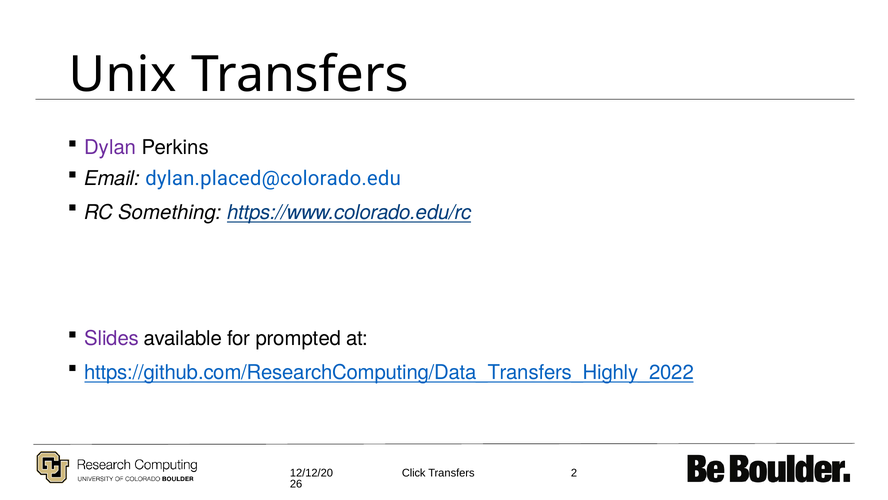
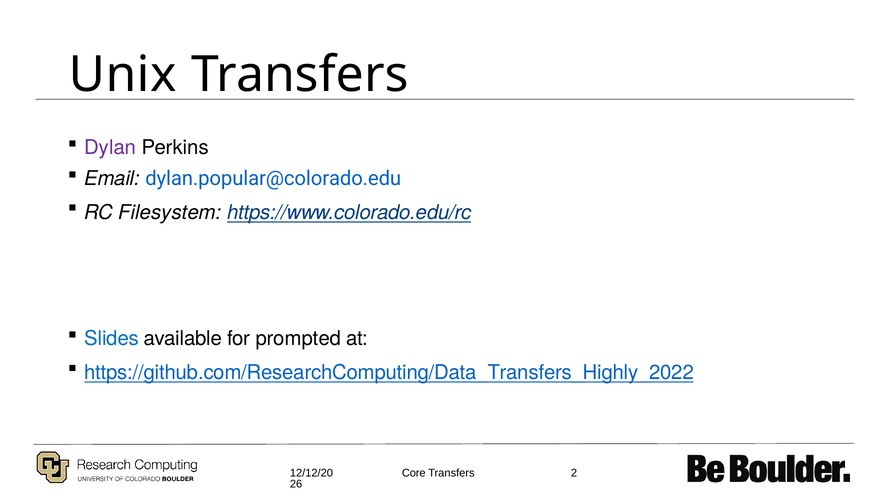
dylan.placed@colorado.edu: dylan.placed@colorado.edu -> dylan.popular@colorado.edu (273, 178)
Something: Something -> Filesystem (170, 212)
Slides colour: purple -> blue (112, 338)
Click: Click -> Core (414, 473)
